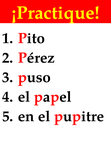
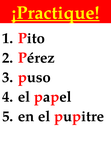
¡Practique underline: none -> present (56, 13)
